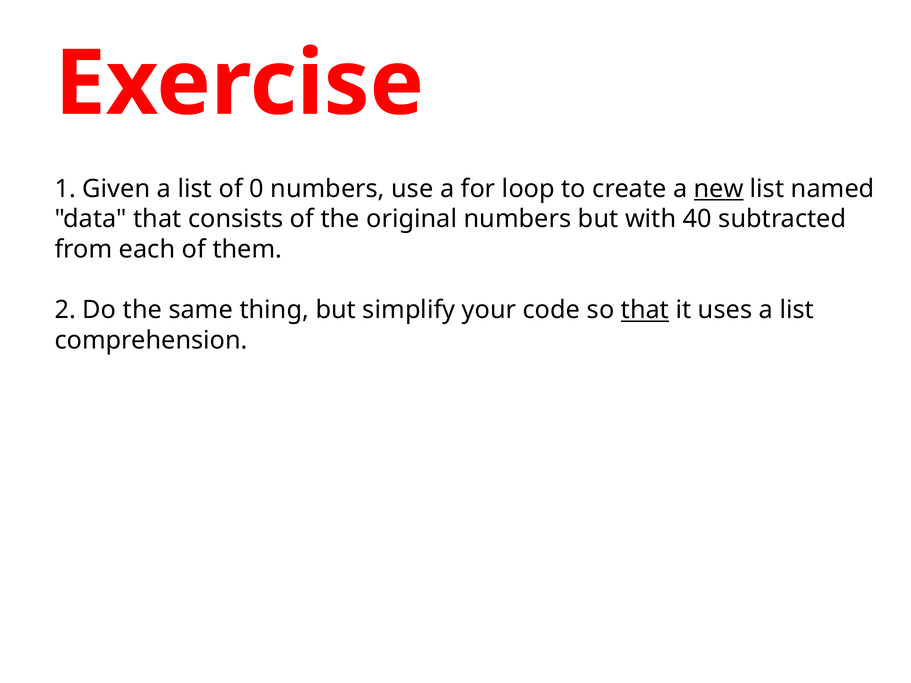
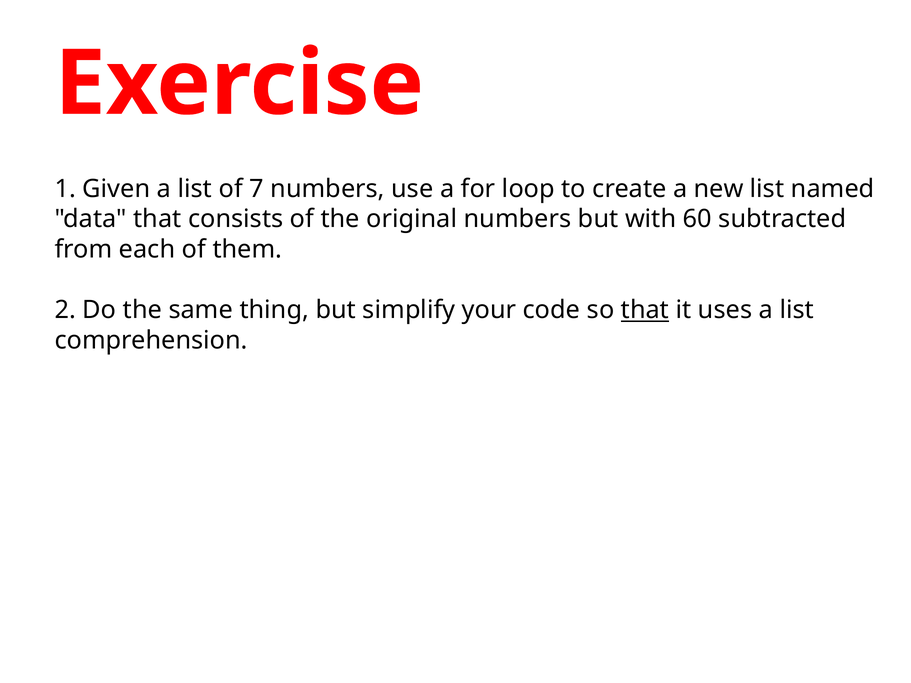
0: 0 -> 7 (257, 189)
new underline: present -> none (719, 189)
40: 40 -> 60 (697, 219)
